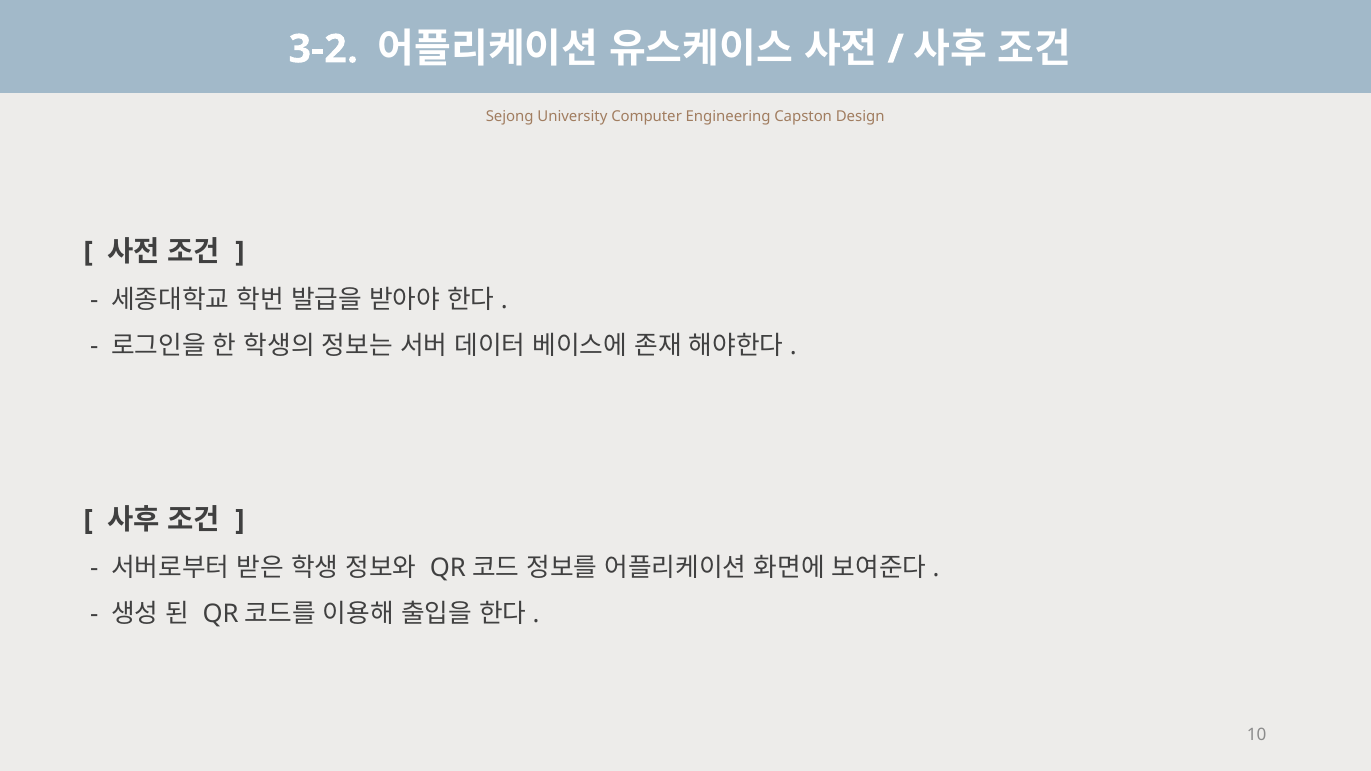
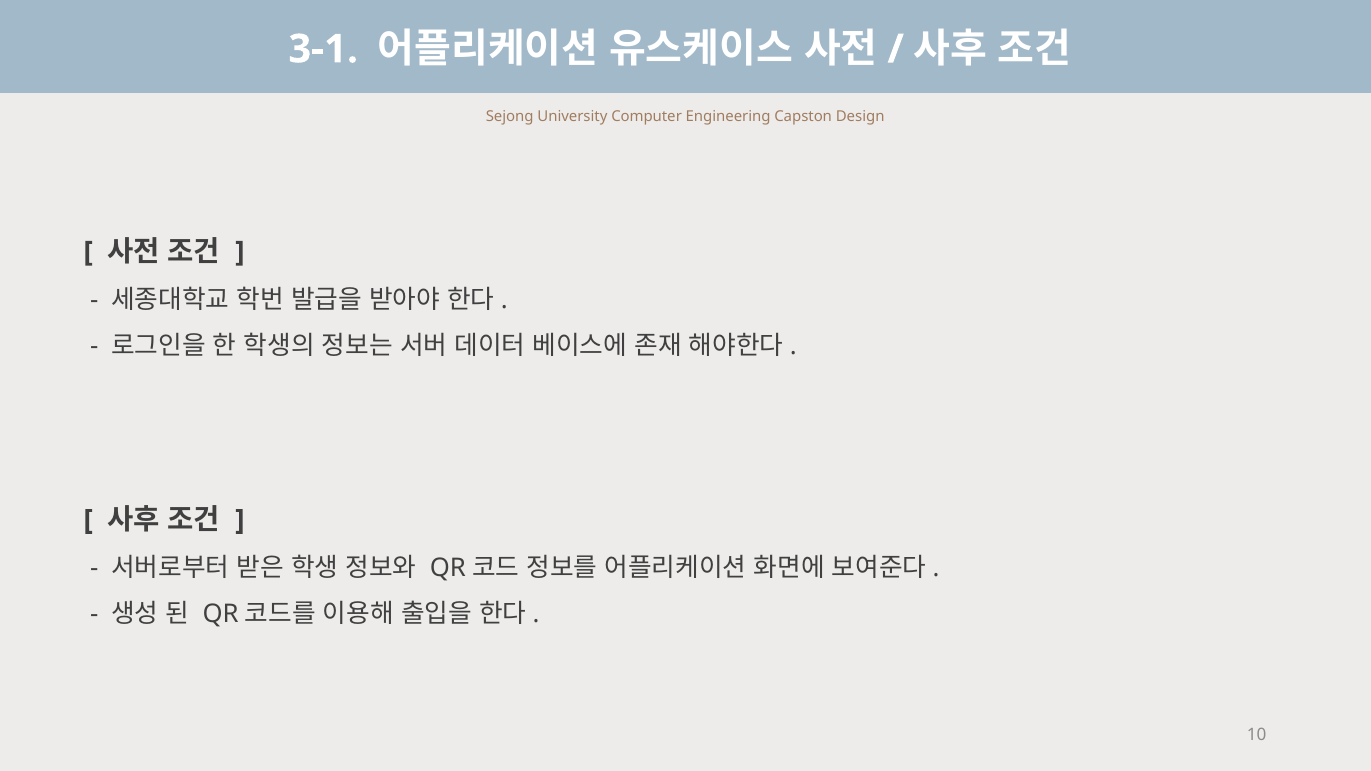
3-2: 3-2 -> 3-1 (323, 49)
